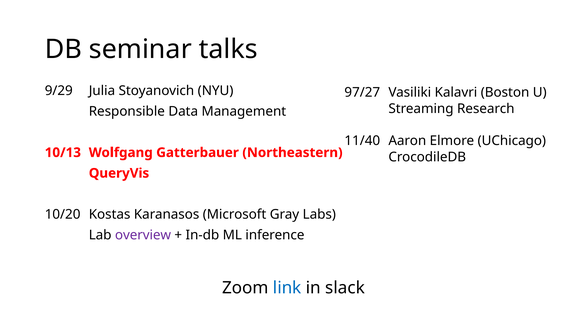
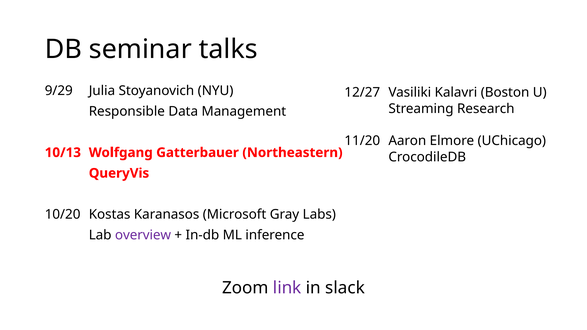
97/27: 97/27 -> 12/27 (362, 93)
11/40: 11/40 -> 11/20 (362, 141)
link colour: blue -> purple (287, 288)
